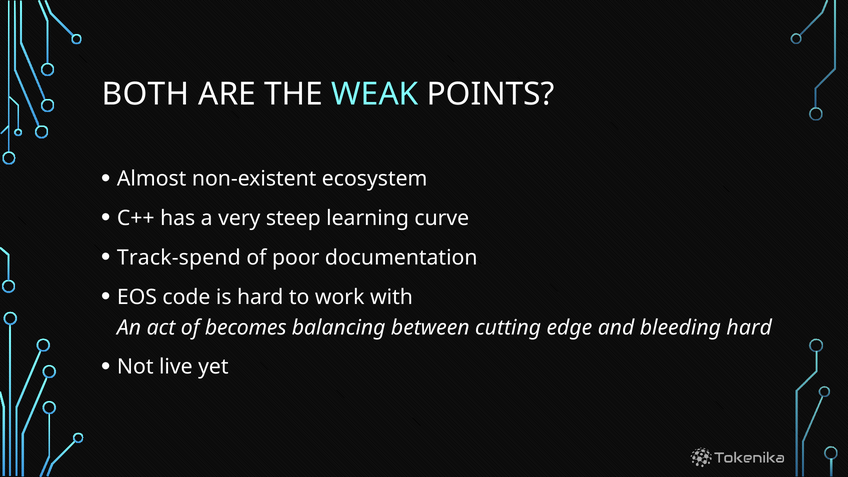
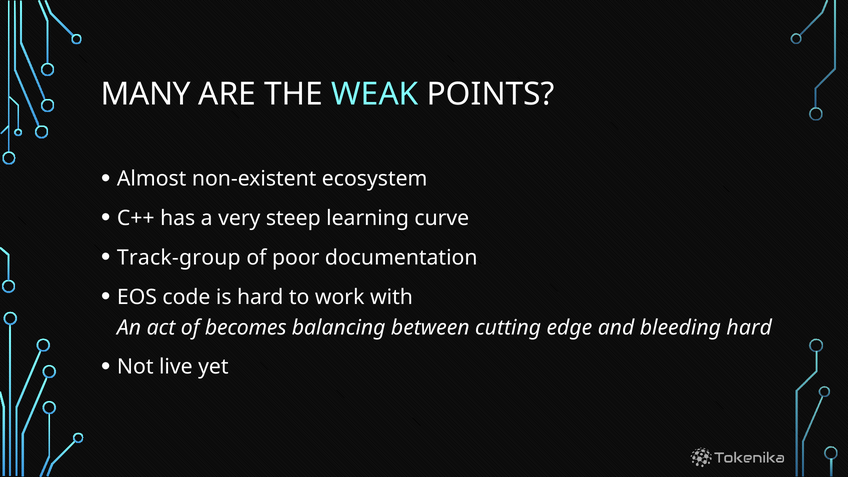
BOTH: BOTH -> MANY (146, 94)
Track-spend: Track-spend -> Track-group (179, 258)
